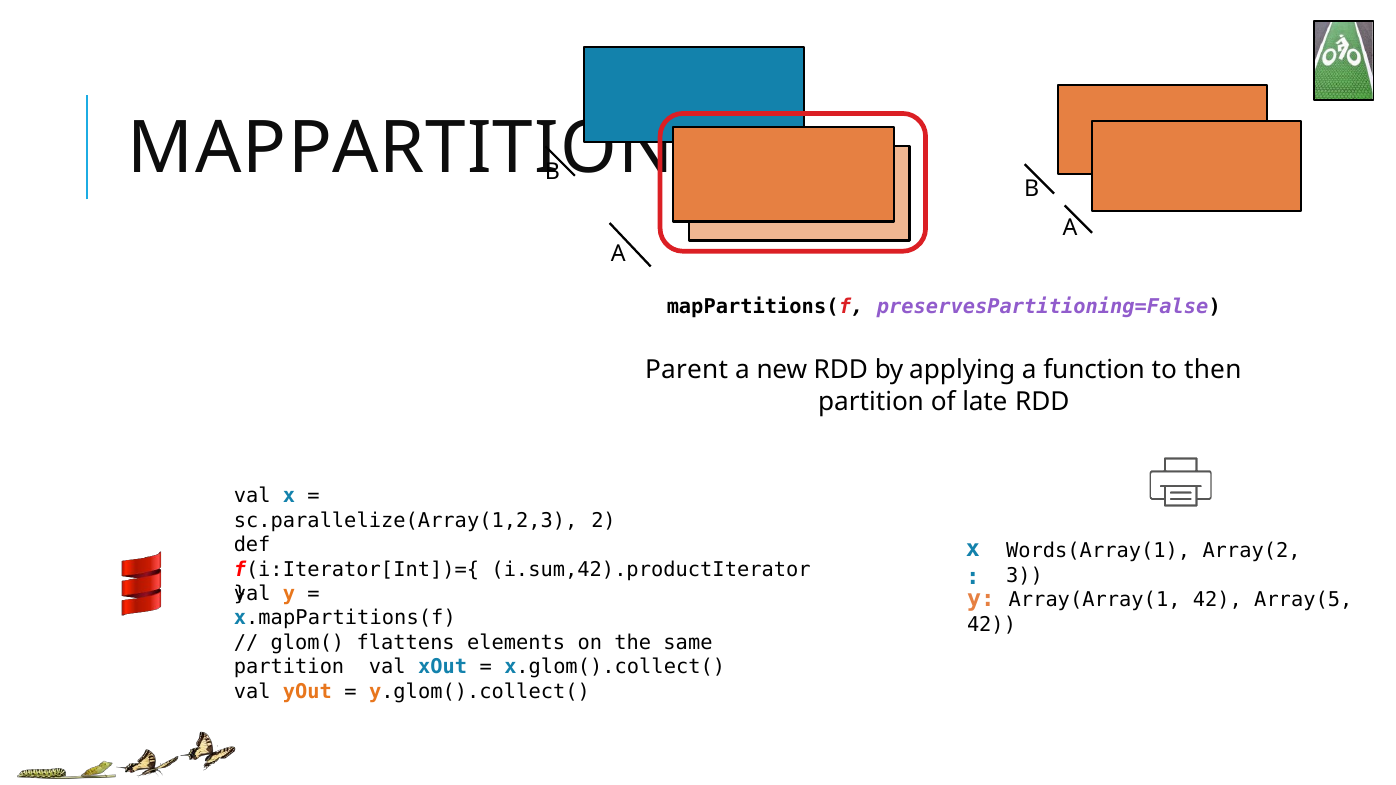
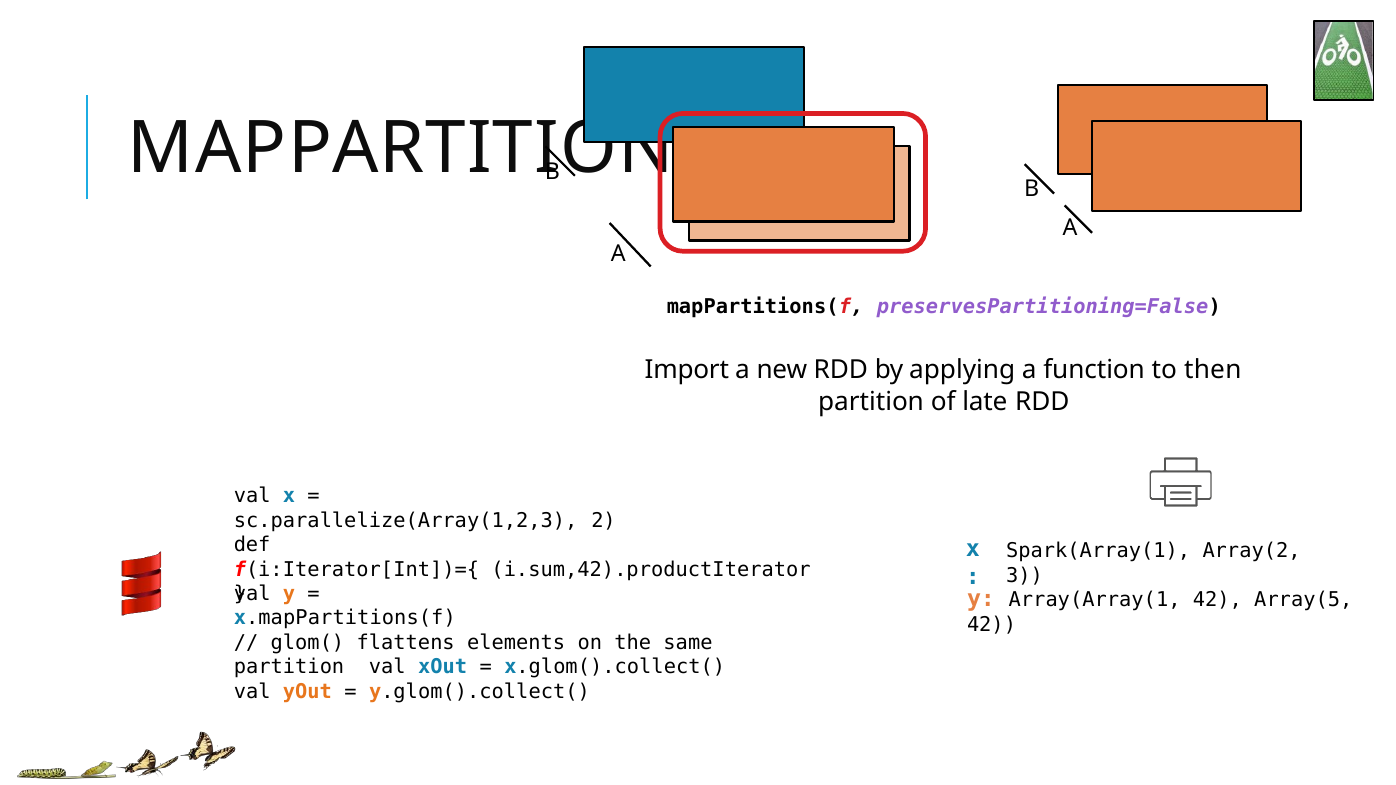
Parent: Parent -> Import (687, 370)
Words(Array(1: Words(Array(1 -> Spark(Array(1 (1098, 551)
